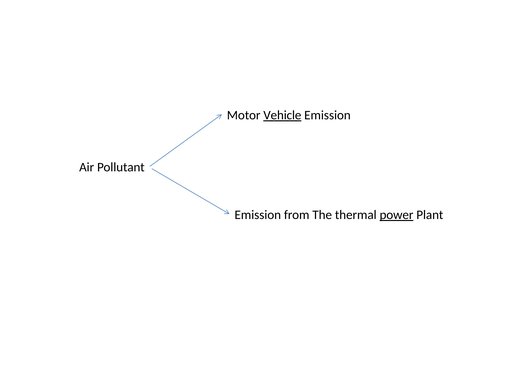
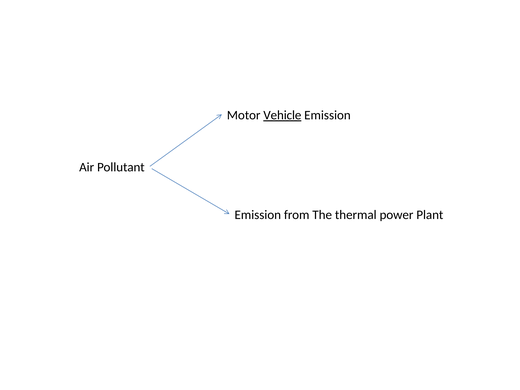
power underline: present -> none (397, 215)
